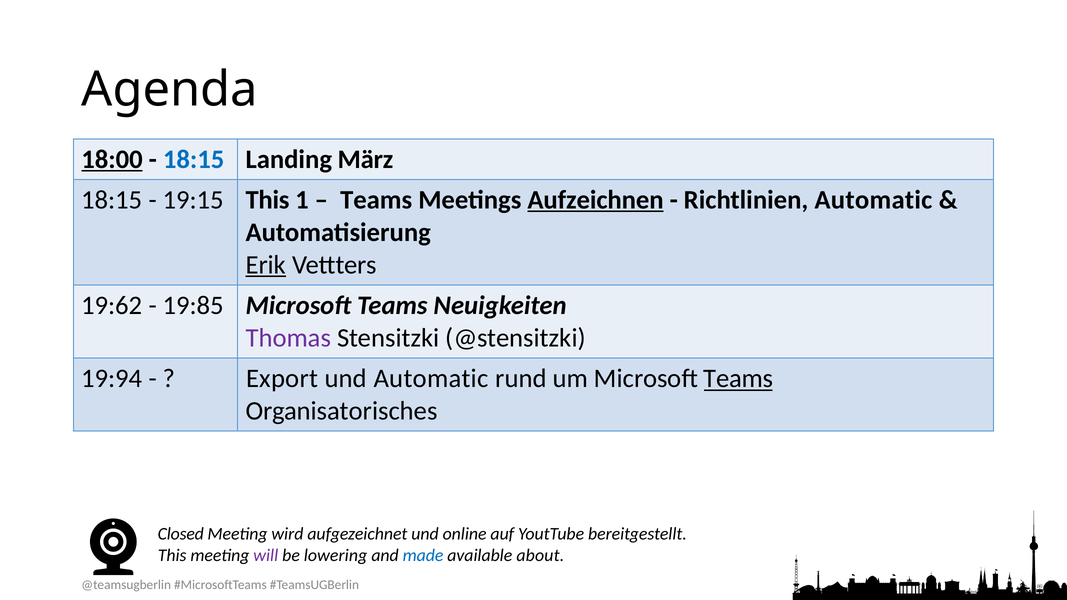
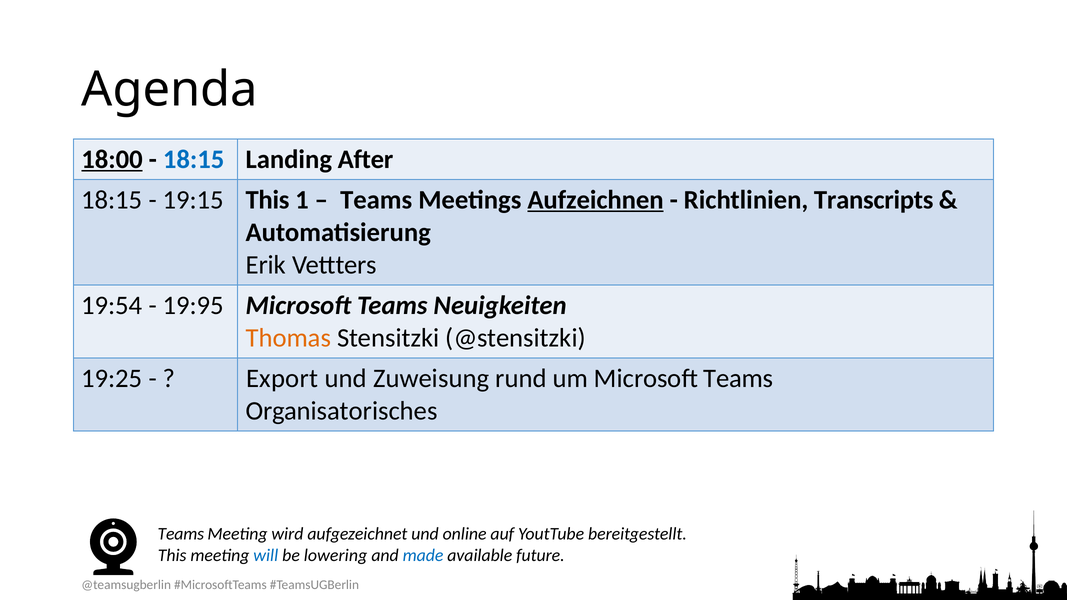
März: März -> After (365, 159)
Richtlinien Automatic: Automatic -> Transcripts (874, 200)
Erik underline: present -> none (266, 265)
19:62: 19:62 -> 19:54 (112, 306)
19:85: 19:85 -> 19:95 (193, 306)
Thomas colour: purple -> orange (288, 338)
19:94: 19:94 -> 19:25 (112, 379)
und Automatic: Automatic -> Zuweisung (431, 379)
Teams underline: present -> none (738, 379)
Closed: Closed -> Teams (181, 534)
will colour: purple -> blue (266, 555)
about: about -> future (540, 555)
